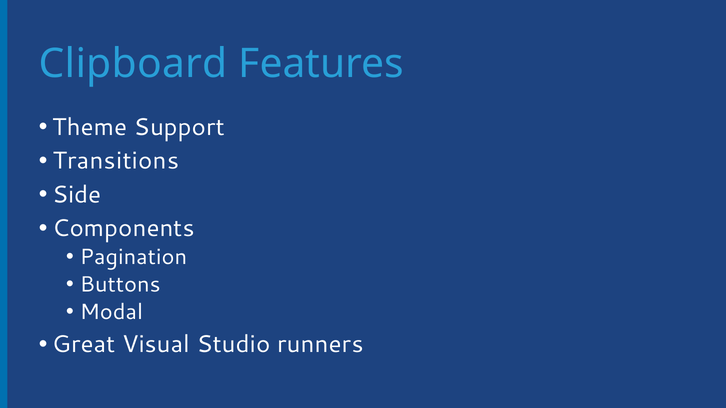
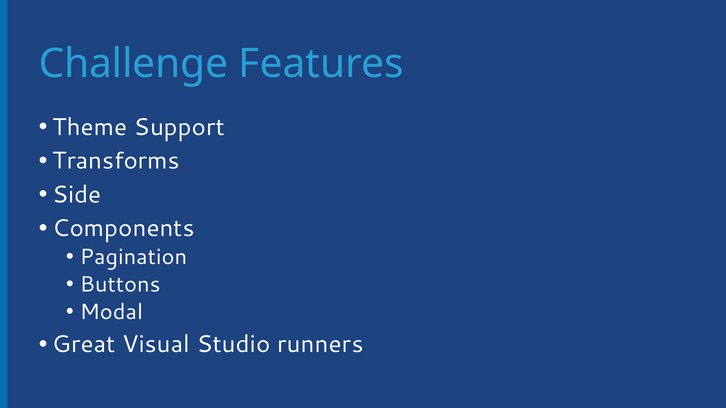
Clipboard: Clipboard -> Challenge (133, 64)
Transitions: Transitions -> Transforms (116, 161)
